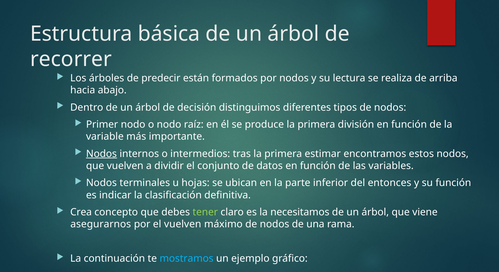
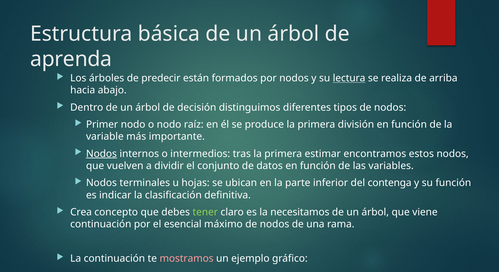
recorrer: recorrer -> aprenda (71, 59)
lectura underline: none -> present (349, 78)
entonces: entonces -> contenga (390, 183)
asegurarnos: asegurarnos -> continuación (101, 224)
el vuelven: vuelven -> esencial (183, 224)
mostramos colour: light blue -> pink (187, 258)
